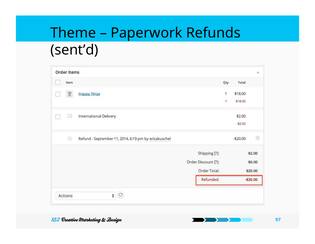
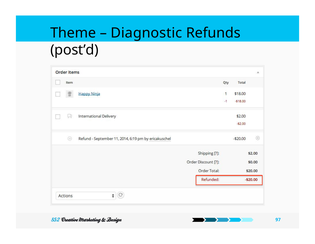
Paperwork: Paperwork -> Diagnostic (146, 33)
sent’d: sent’d -> post’d (74, 50)
